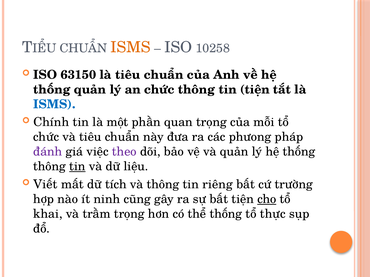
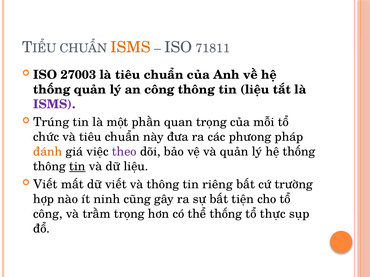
10258: 10258 -> 71811 (213, 48)
63150: 63150 -> 27003 (78, 75)
an chức: chức -> công (159, 90)
tin tiện: tiện -> liệu (255, 90)
ISMS colour: blue -> purple (54, 104)
Chính: Chính -> Trúng (51, 122)
đánh colour: purple -> orange (48, 152)
dữ tích: tích -> viết (116, 185)
cho underline: present -> none (267, 199)
khai: khai -> công (48, 214)
